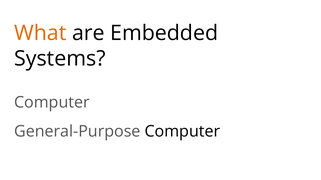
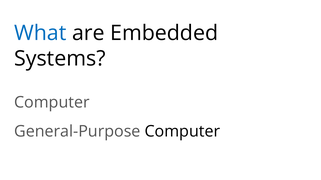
What colour: orange -> blue (40, 33)
